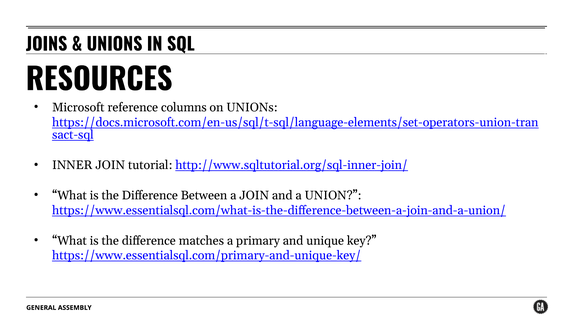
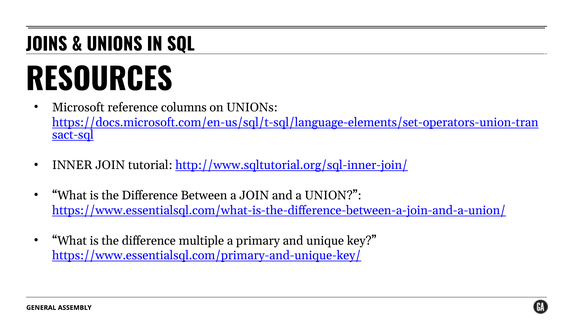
matches: matches -> multiple (201, 241)
